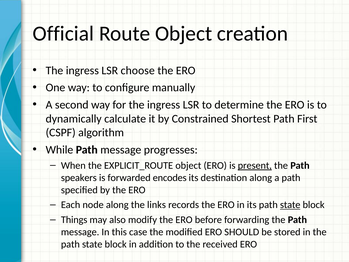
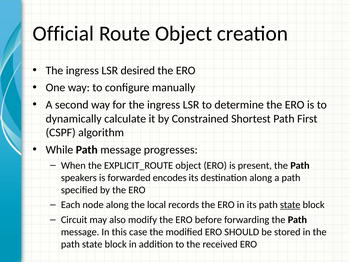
choose: choose -> desired (138, 70)
present underline: present -> none (255, 165)
links: links -> local (157, 205)
Things: Things -> Circuit (74, 220)
